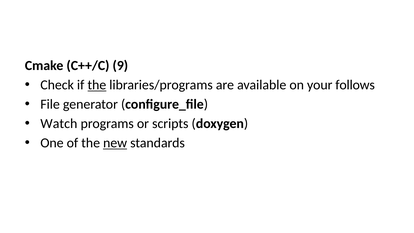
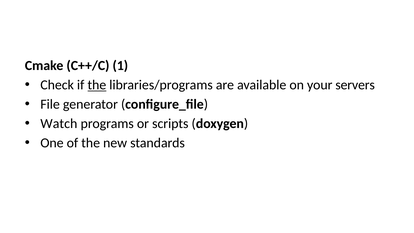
9: 9 -> 1 (120, 66)
follows: follows -> servers (355, 85)
new underline: present -> none (115, 143)
